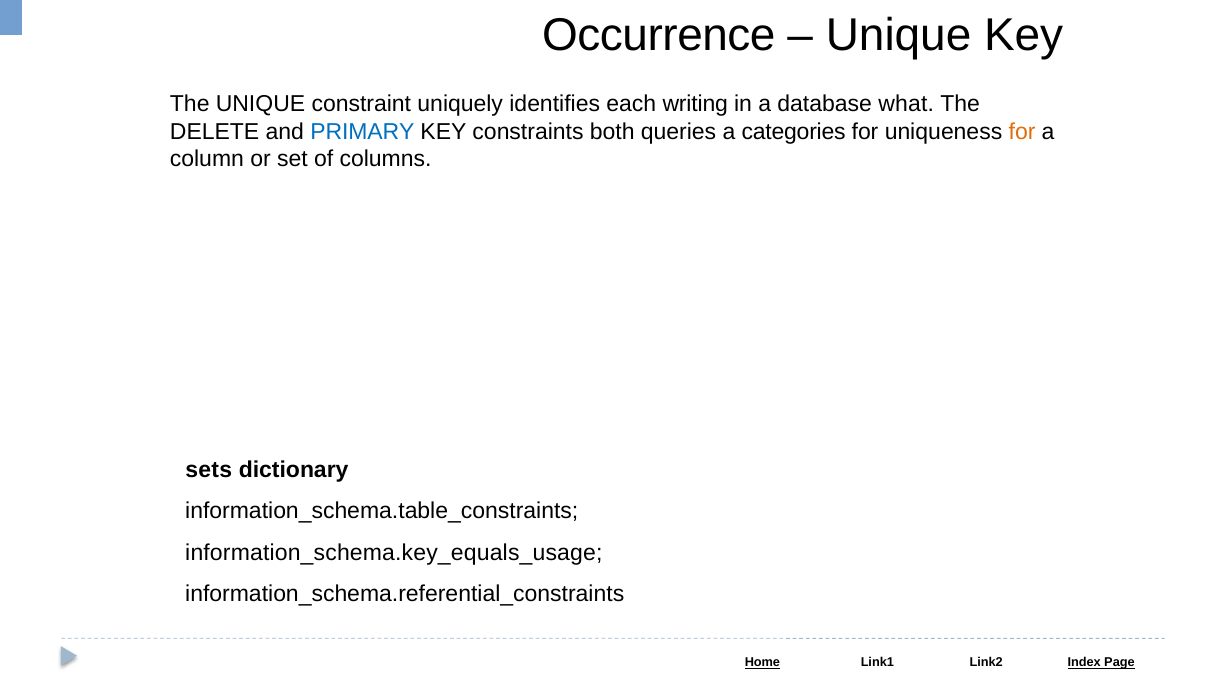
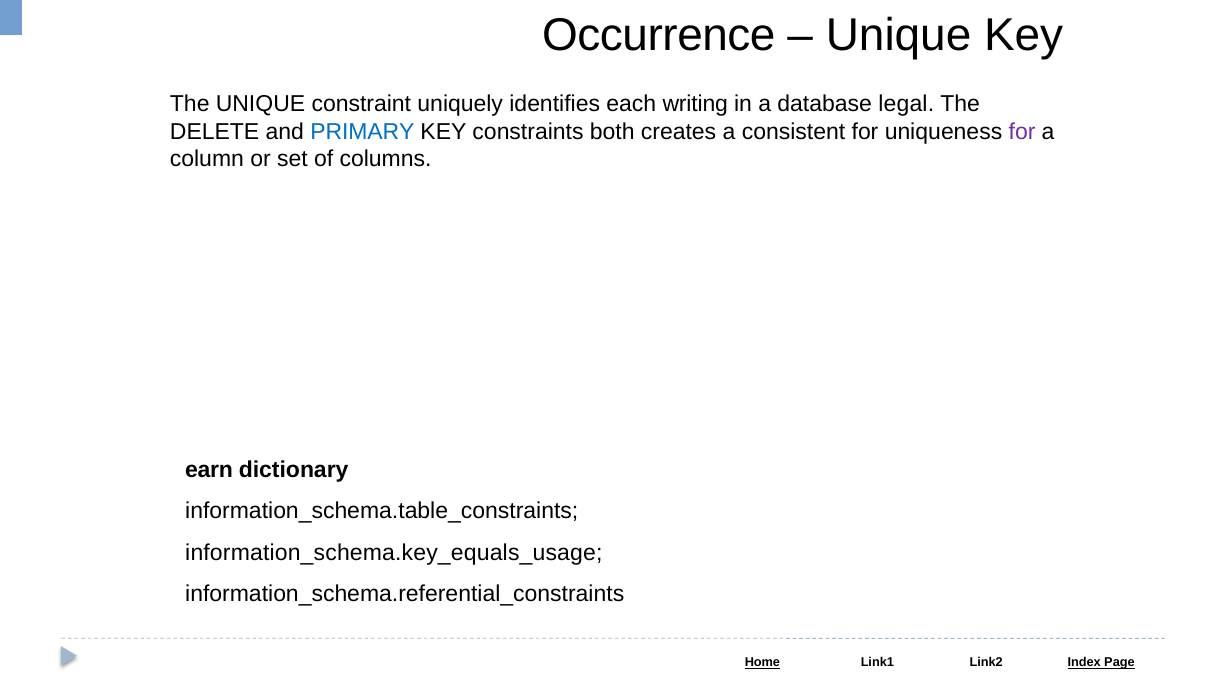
what: what -> legal (906, 104)
queries: queries -> creates (679, 132)
categories: categories -> consistent (794, 132)
for colour: orange -> purple (1022, 132)
sets: sets -> earn (209, 470)
